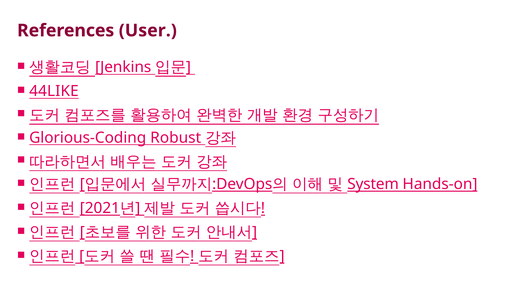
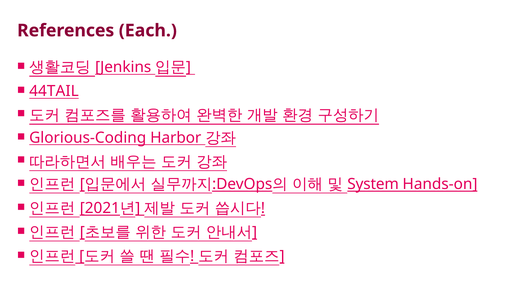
User: User -> Each (148, 30)
44LIKE: 44LIKE -> 44TAIL (54, 91)
Robust: Robust -> Harbor (176, 137)
